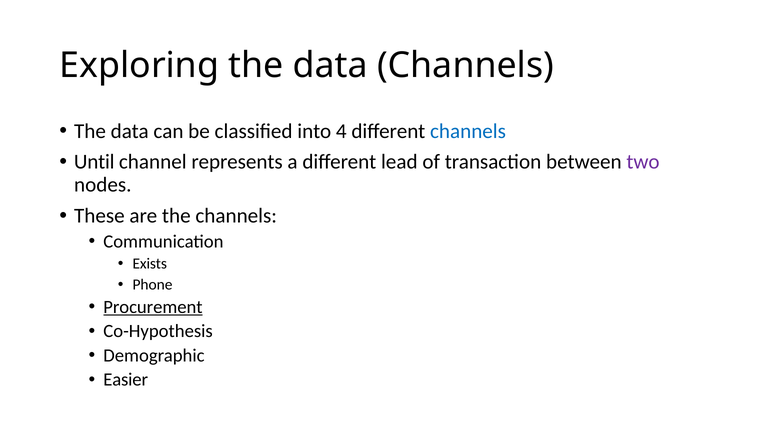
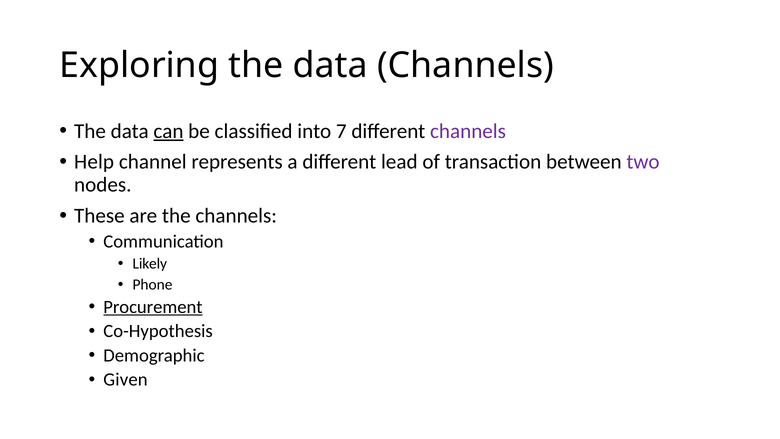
can underline: none -> present (168, 131)
4: 4 -> 7 (341, 131)
channels colour: blue -> purple (468, 131)
Until: Until -> Help (94, 162)
Exists: Exists -> Likely (150, 264)
Easier: Easier -> Given (126, 380)
